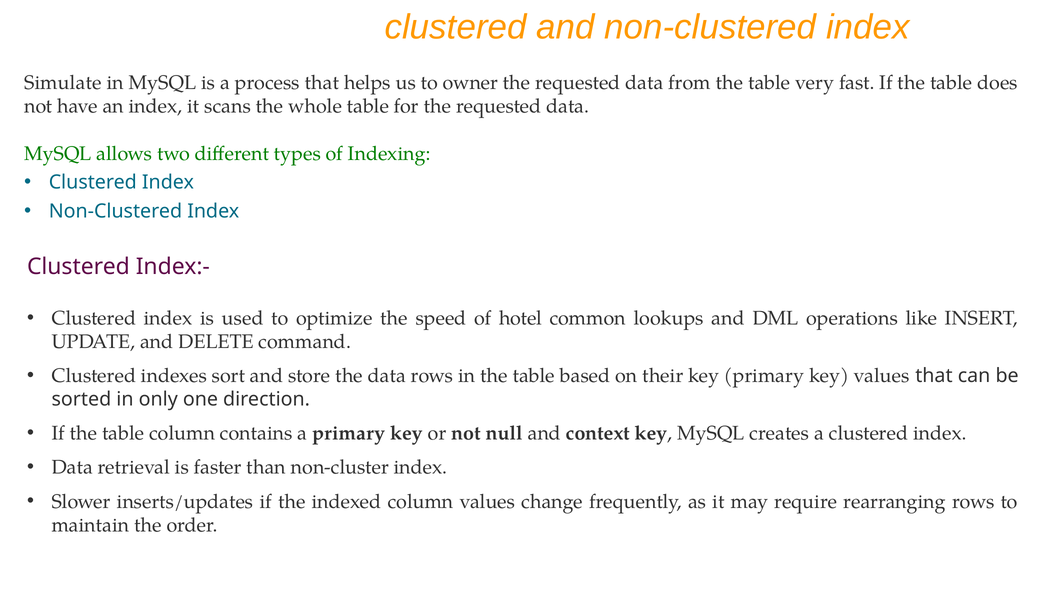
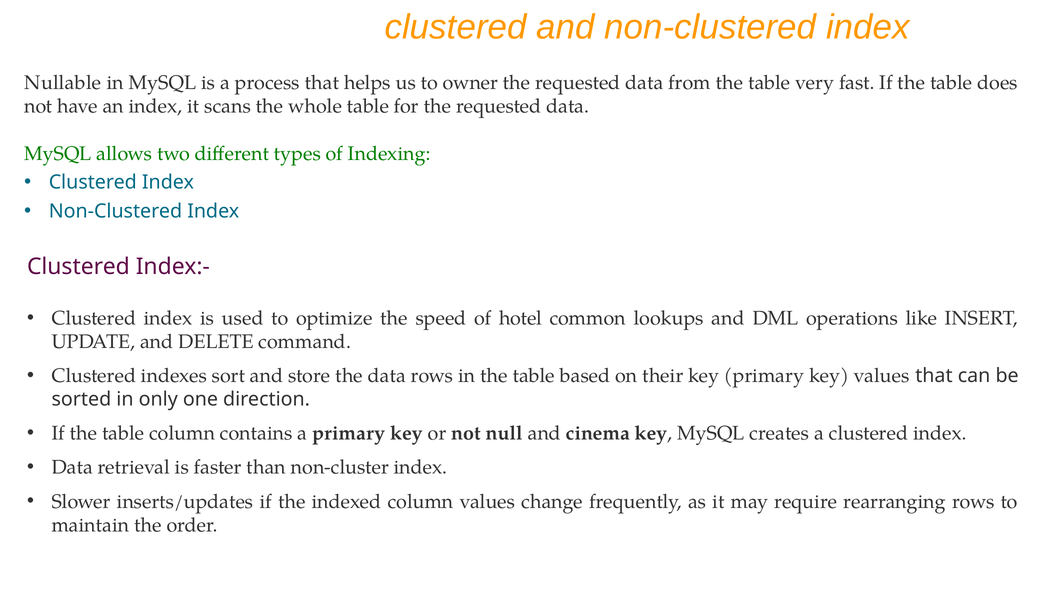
Simulate: Simulate -> Nullable (63, 83)
context: context -> cinema (598, 433)
